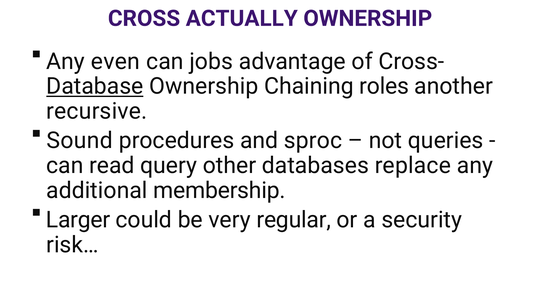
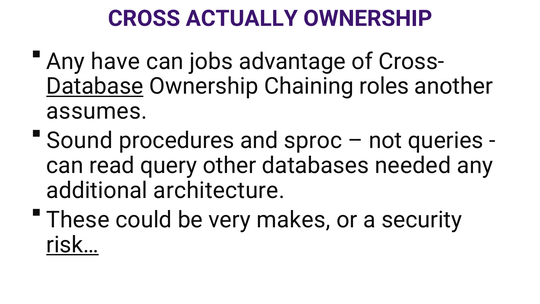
even: even -> have (115, 61)
recursive: recursive -> assumes (97, 111)
replace: replace -> needed (413, 165)
membership: membership -> architecture (219, 190)
Larger: Larger -> These (78, 220)
regular: regular -> makes (293, 220)
risk… underline: none -> present (72, 245)
